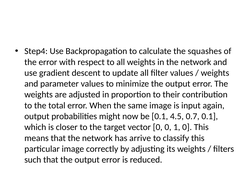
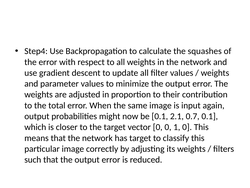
4.5: 4.5 -> 2.1 (177, 116)
has arrive: arrive -> target (140, 138)
